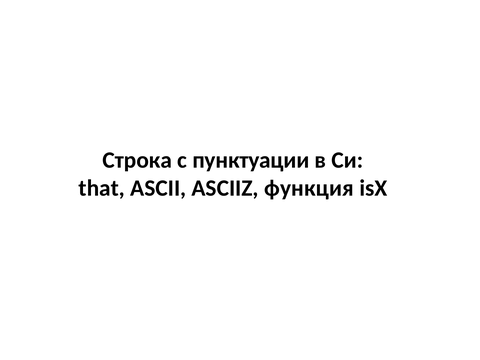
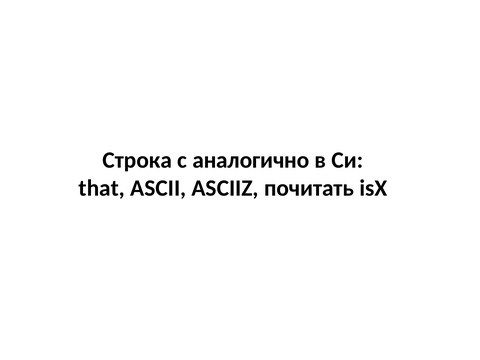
пунктуации: пунктуации -> аналогично (251, 160)
функция: функция -> почитать (309, 188)
